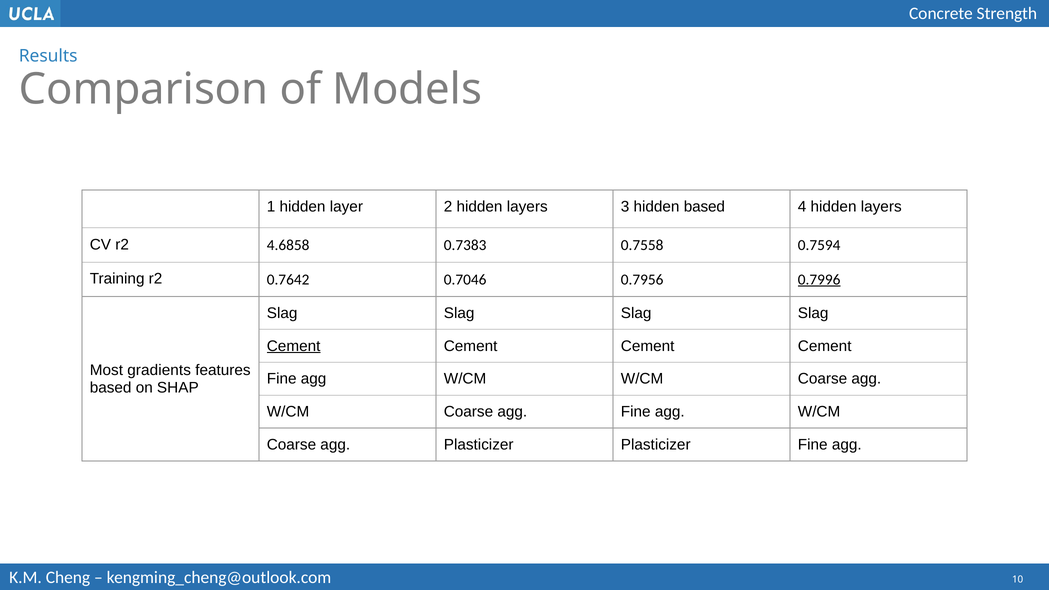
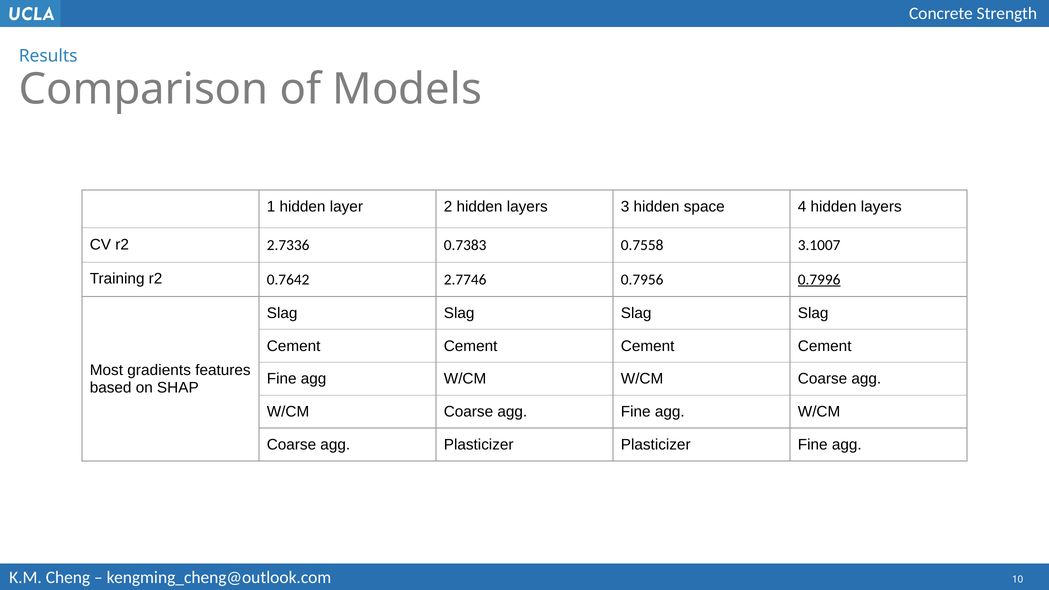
hidden based: based -> space (704, 207)
4.6858: 4.6858 -> 2.7336 (288, 245)
0.7594: 0.7594 -> 3.1007 (819, 245)
0.7046: 0.7046 -> 2.7746 (465, 280)
Cement underline: present -> none (294, 346)
